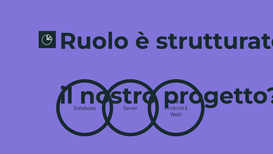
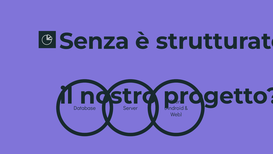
Ruolo: Ruolo -> Senza (94, 41)
